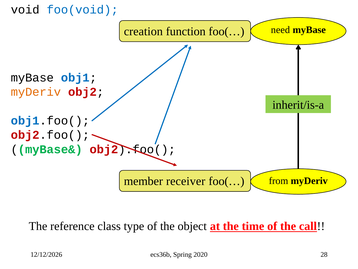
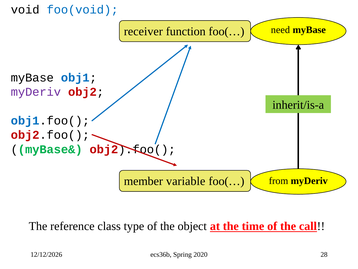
creation: creation -> receiver (143, 31)
myDeriv colour: orange -> purple (36, 92)
receiver: receiver -> variable (186, 181)
